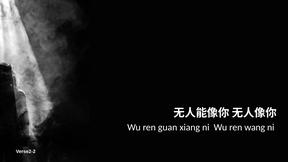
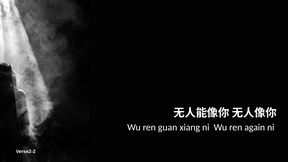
wang: wang -> again (255, 127)
